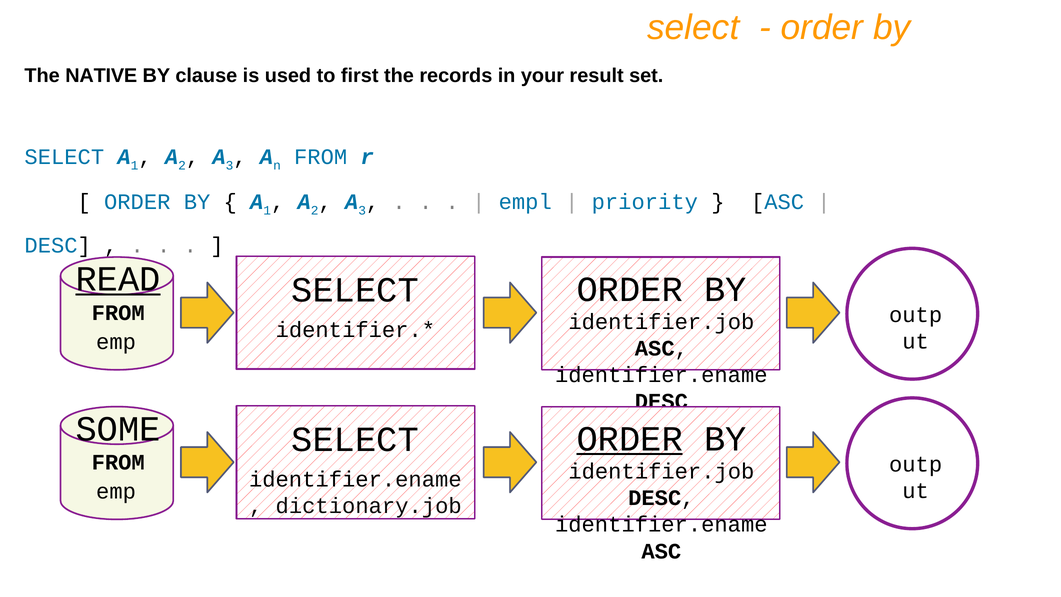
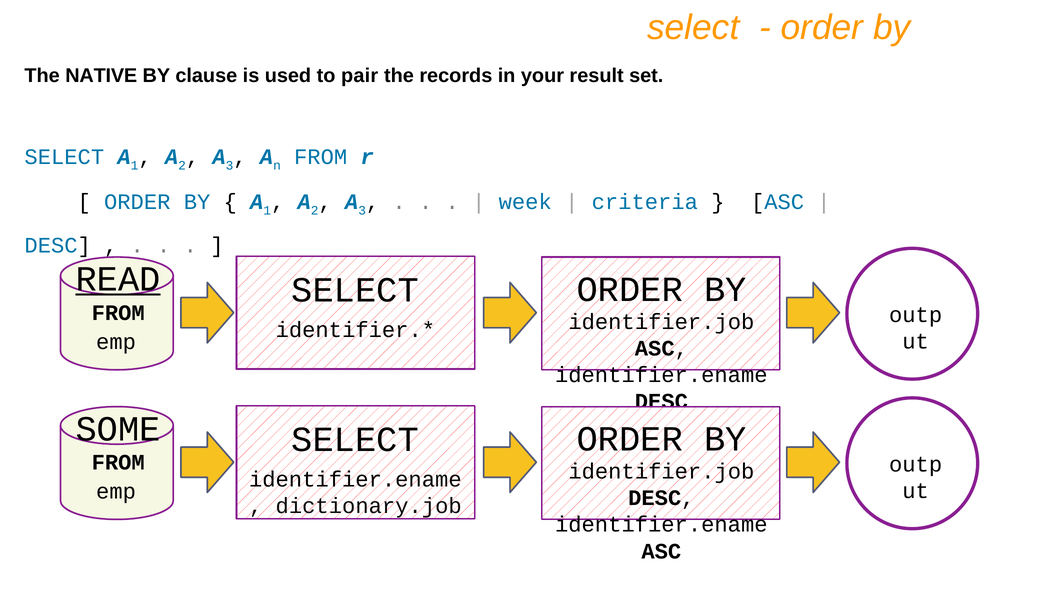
first: first -> pair (360, 76)
empl: empl -> week (525, 202)
priority: priority -> criteria (645, 202)
ORDER underline: present -> none (630, 439)
